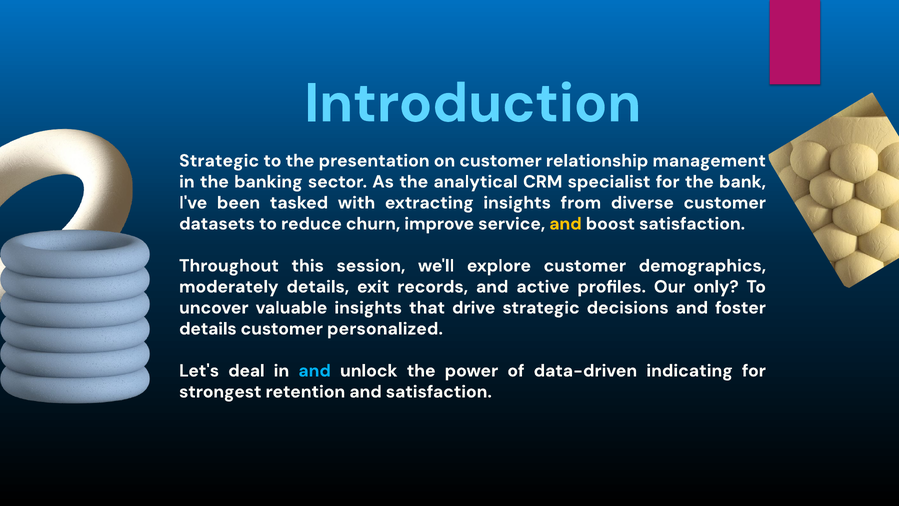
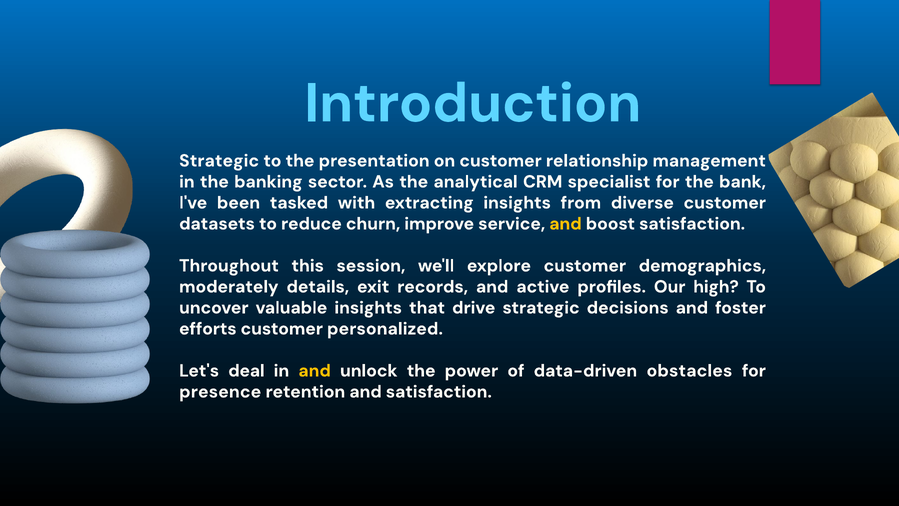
only: only -> high (716, 287)
details: details -> efforts (208, 329)
and colour: light blue -> yellow (315, 370)
indicating: indicating -> obstacles (689, 370)
strongest: strongest -> presence (220, 391)
